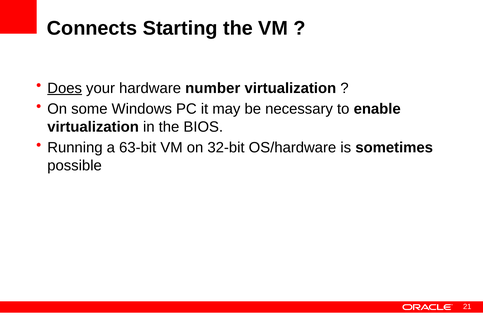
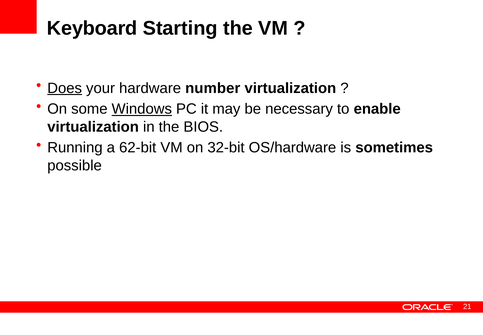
Connects: Connects -> Keyboard (92, 28)
Windows underline: none -> present (142, 109)
63-bit: 63-bit -> 62-bit (138, 147)
